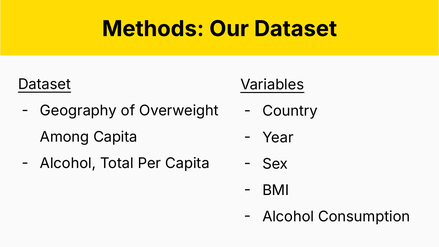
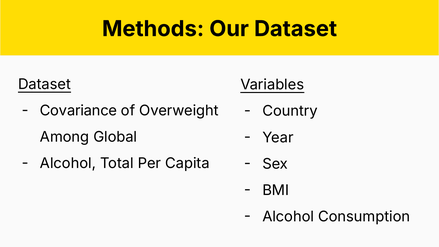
Geography: Geography -> Covariance (78, 111)
Among Capita: Capita -> Global (115, 137)
